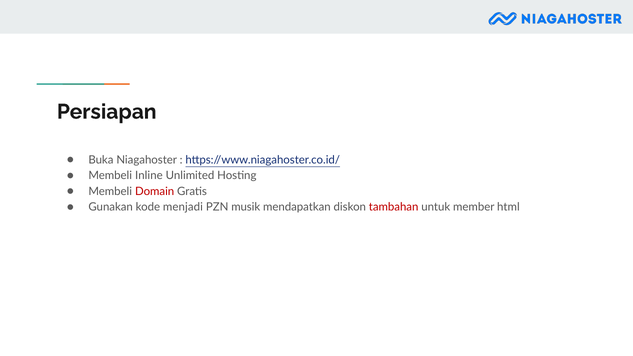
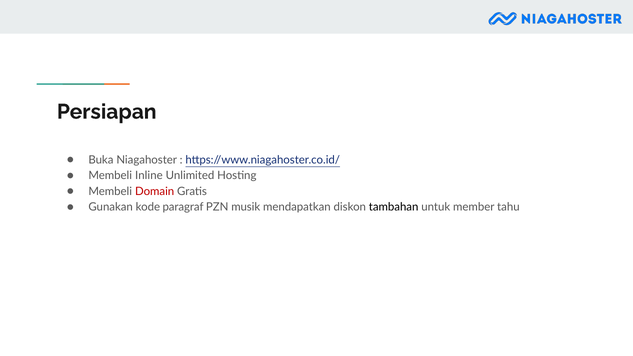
menjadi: menjadi -> paragraf (183, 207)
tambahan colour: red -> black (394, 207)
html: html -> tahu (508, 207)
